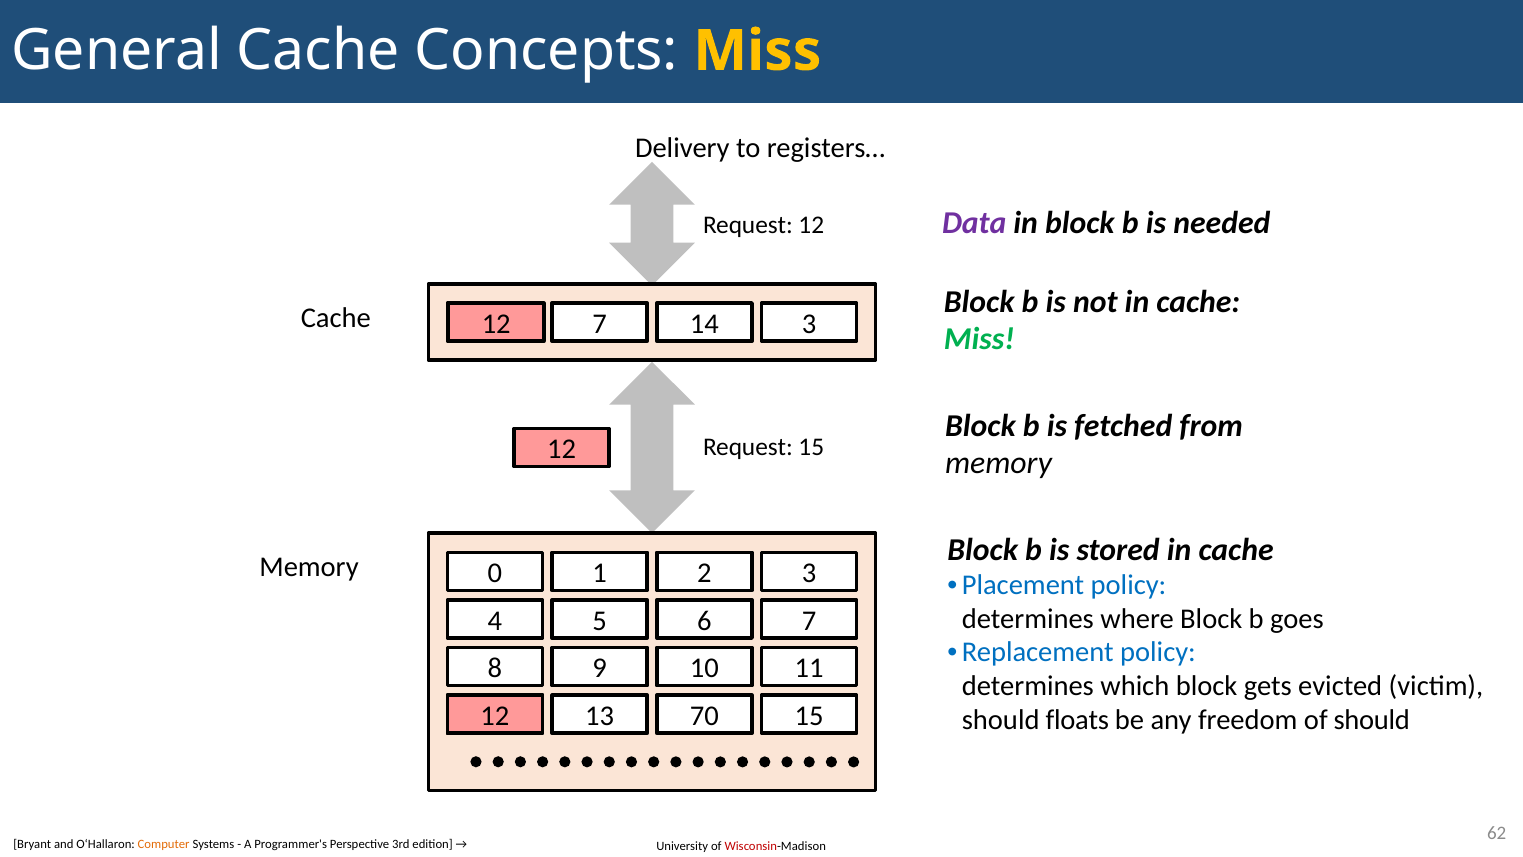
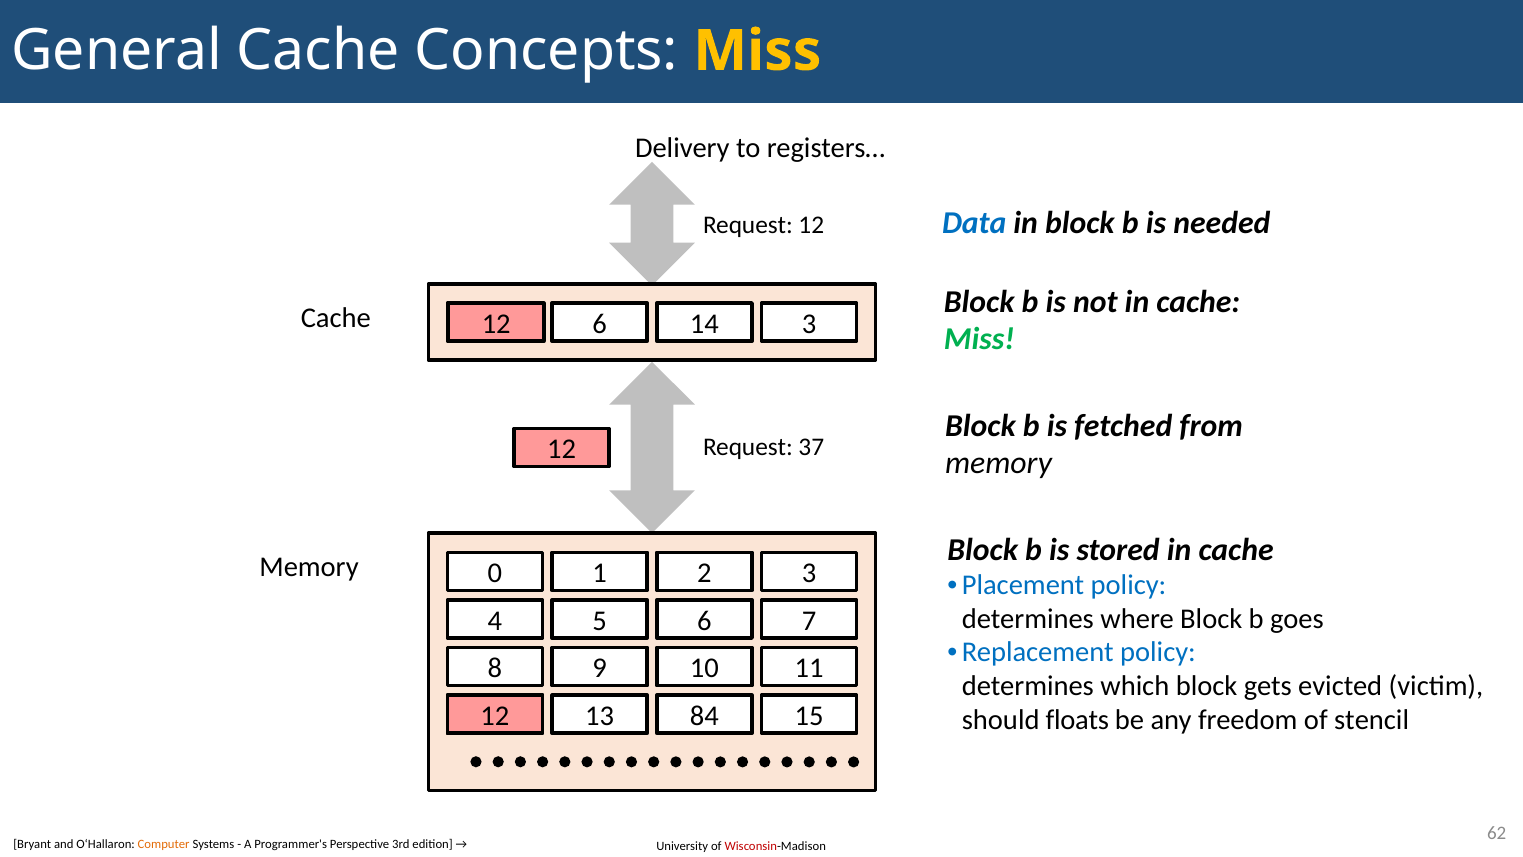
Data colour: purple -> blue (974, 223)
7: 7 -> 6 (600, 324)
Request 15: 15 -> 37 (811, 447)
70: 70 -> 84 (704, 716)
of should: should -> stencil (1372, 719)
